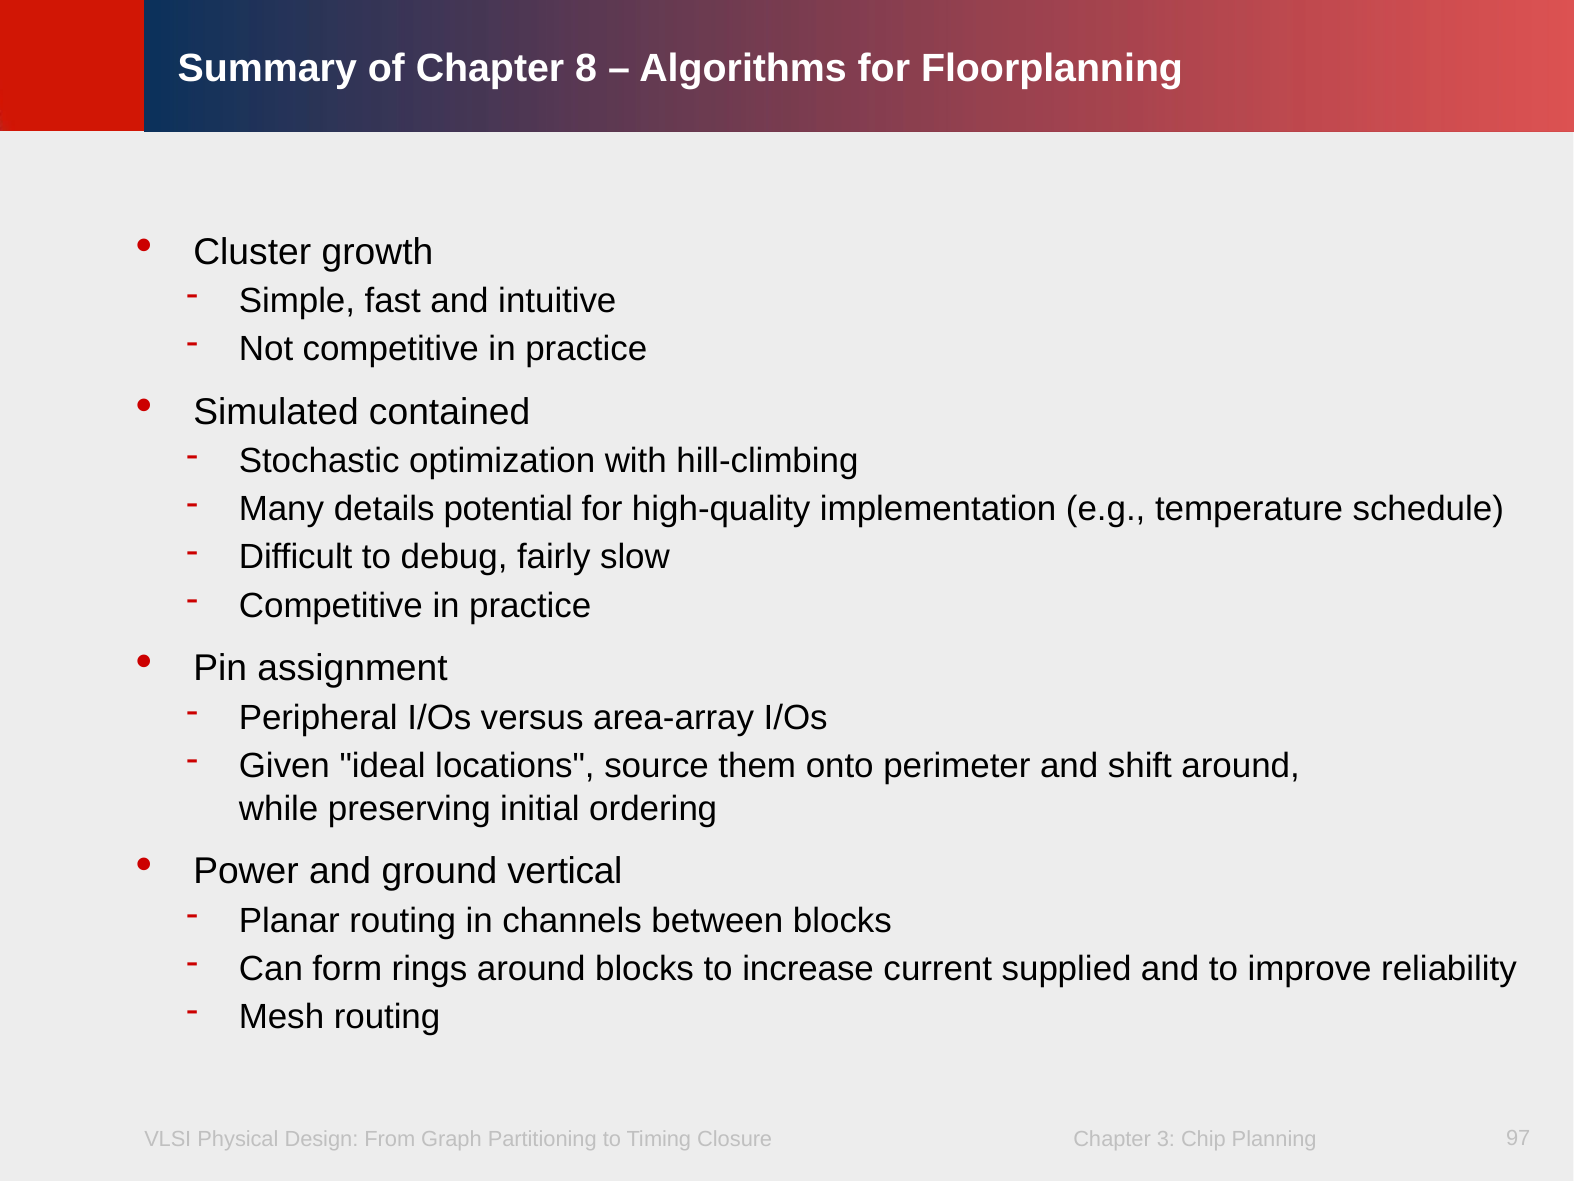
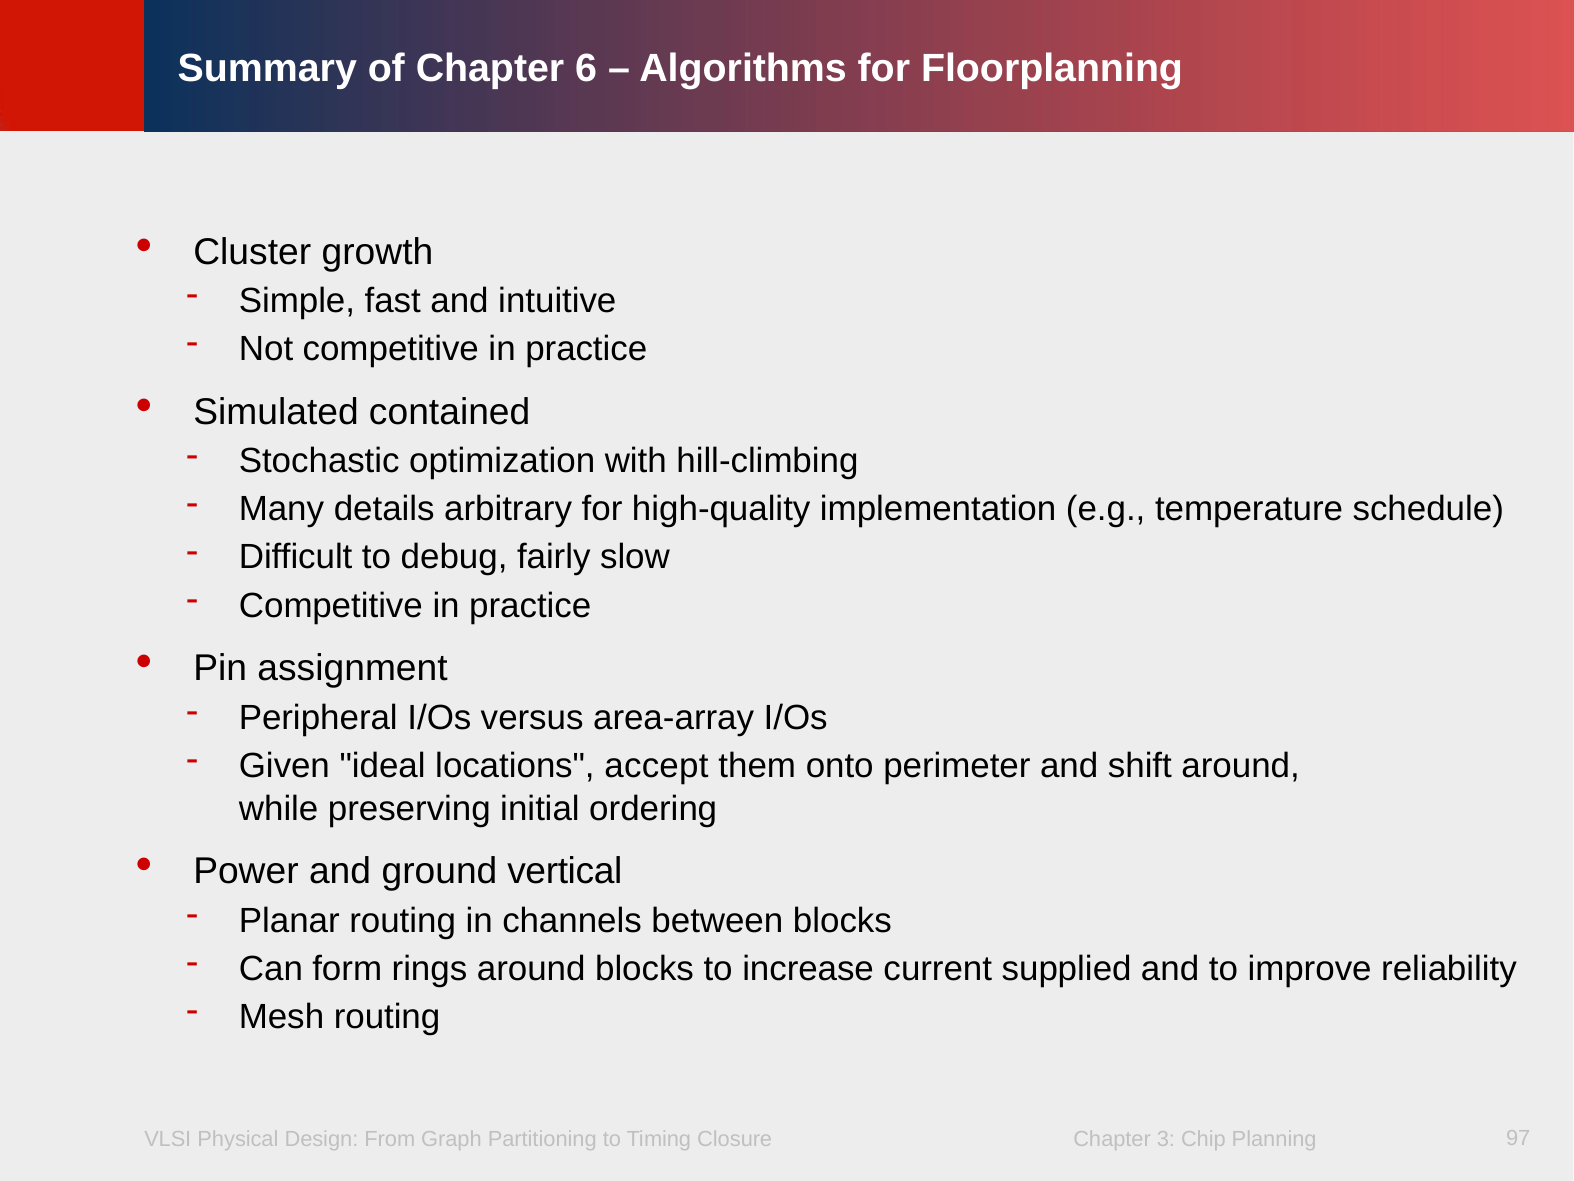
8: 8 -> 6 (586, 68)
potential: potential -> arbitrary (508, 509)
source: source -> accept (656, 765)
